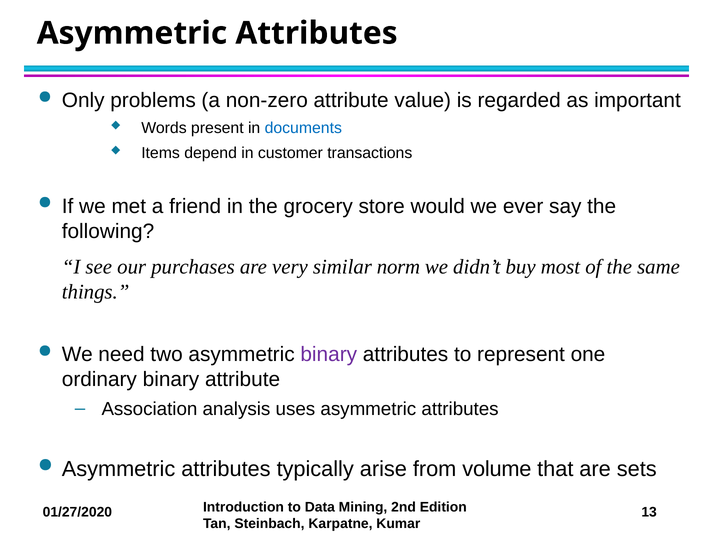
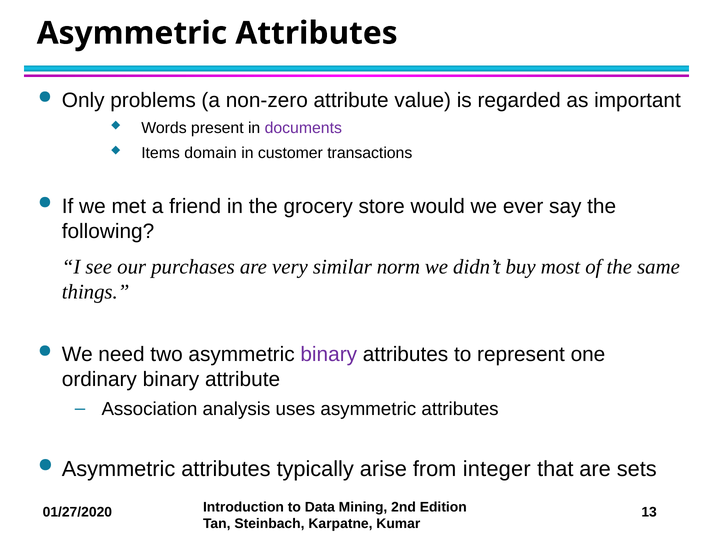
documents colour: blue -> purple (303, 128)
depend: depend -> domain (211, 153)
volume: volume -> integer (497, 469)
